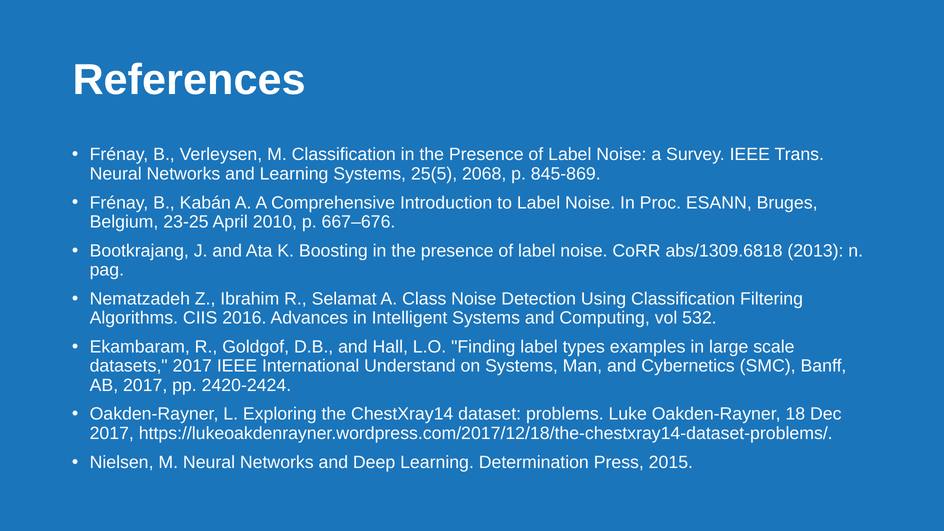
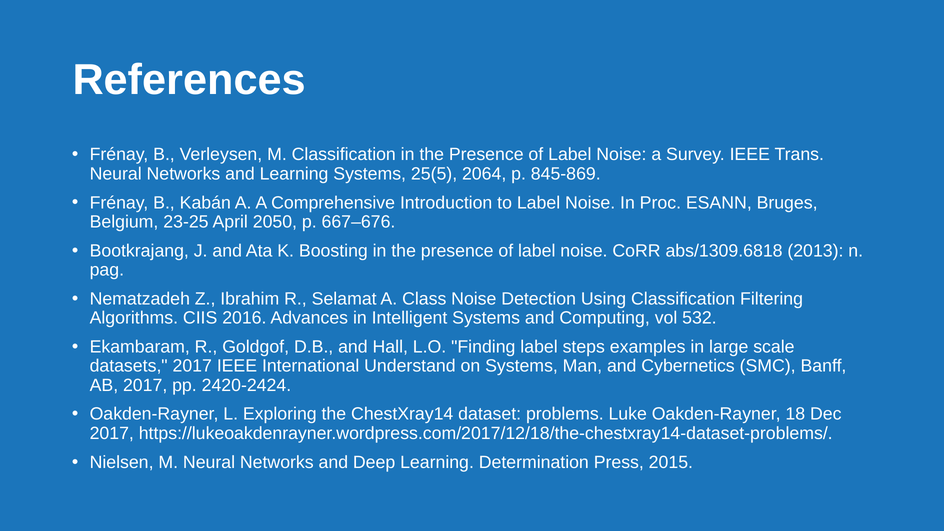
2068: 2068 -> 2064 (484, 174)
2010: 2010 -> 2050 (275, 222)
types: types -> steps (584, 347)
